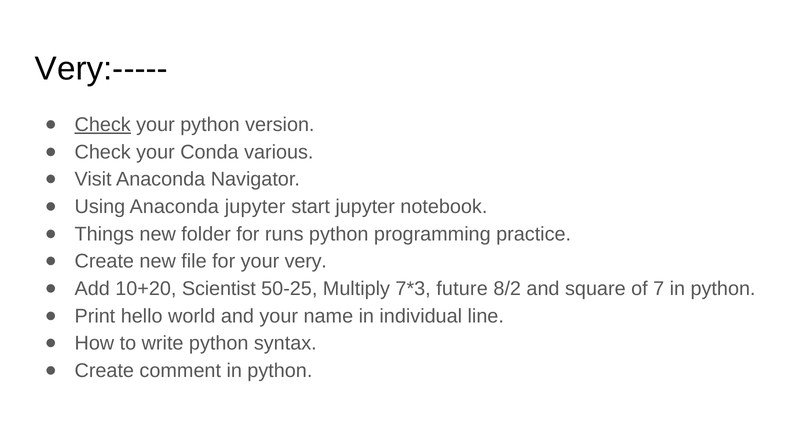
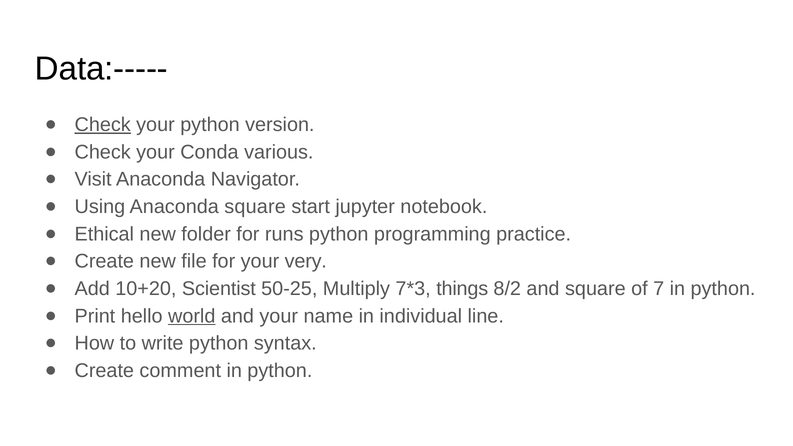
Very:-----: Very:----- -> Data:----- (101, 69)
Anaconda jupyter: jupyter -> square (255, 207)
Things: Things -> Ethical (104, 234)
future: future -> things (462, 289)
world underline: none -> present (192, 316)
